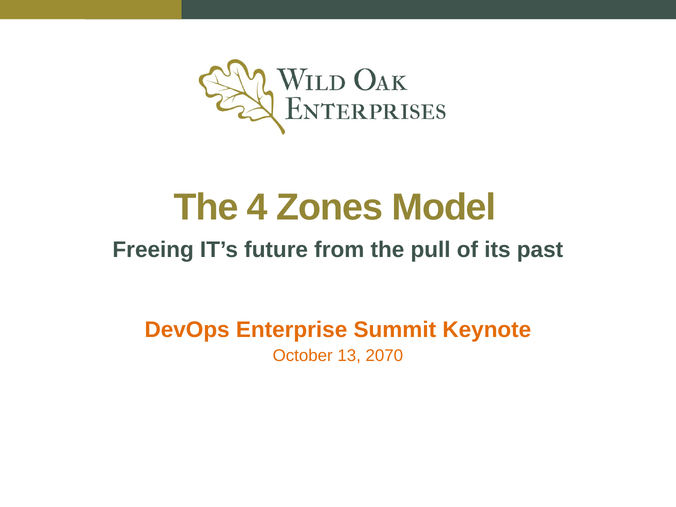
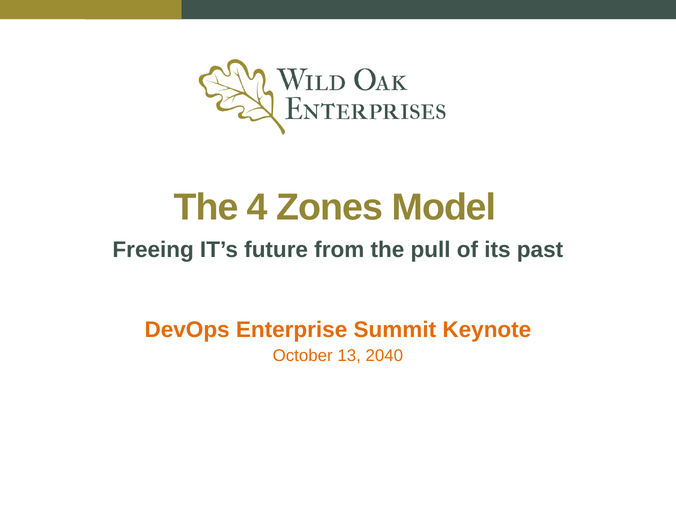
2070: 2070 -> 2040 (384, 356)
